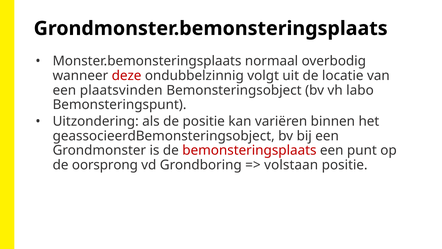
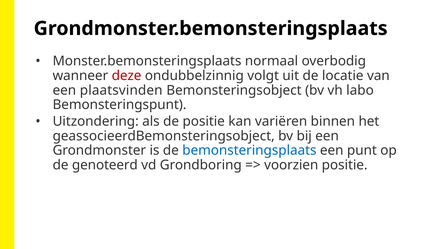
bemonsteringsplaats colour: red -> blue (249, 150)
oorsprong: oorsprong -> genoteerd (105, 165)
volstaan: volstaan -> voorzien (291, 165)
